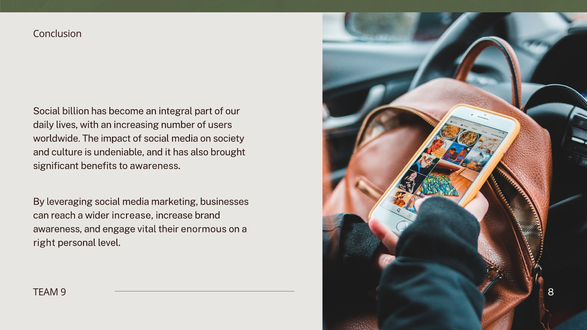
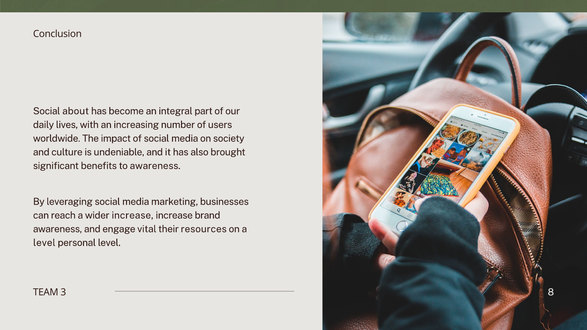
billion: billion -> about (76, 111)
enormous: enormous -> resources (204, 229)
right: right -> level (44, 243)
9: 9 -> 3 (63, 292)
